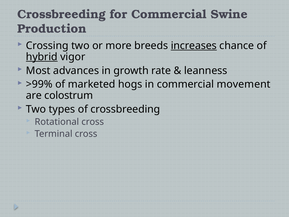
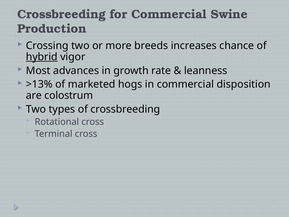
increases underline: present -> none (194, 46)
>99%: >99% -> >13% (39, 84)
movement: movement -> disposition (244, 84)
